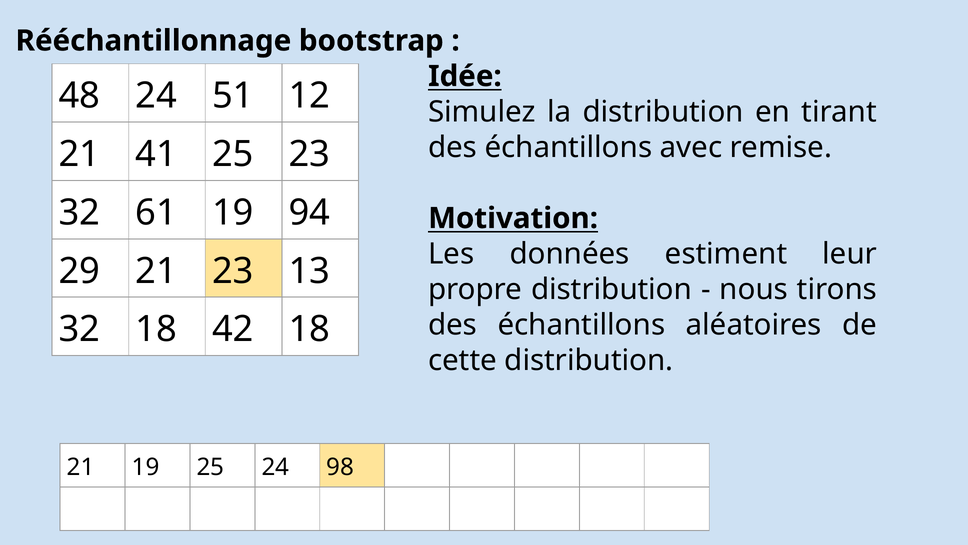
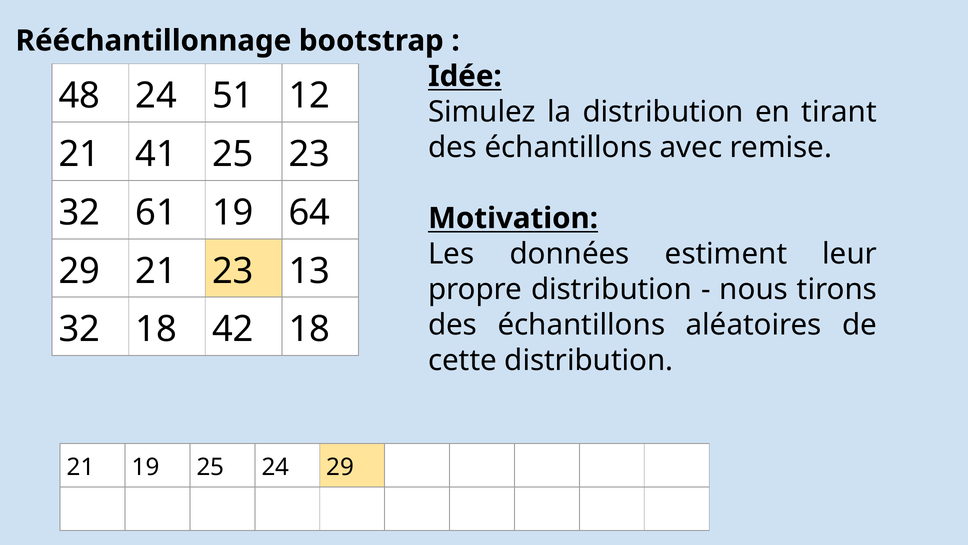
94: 94 -> 64 (309, 213)
24 98: 98 -> 29 (340, 467)
